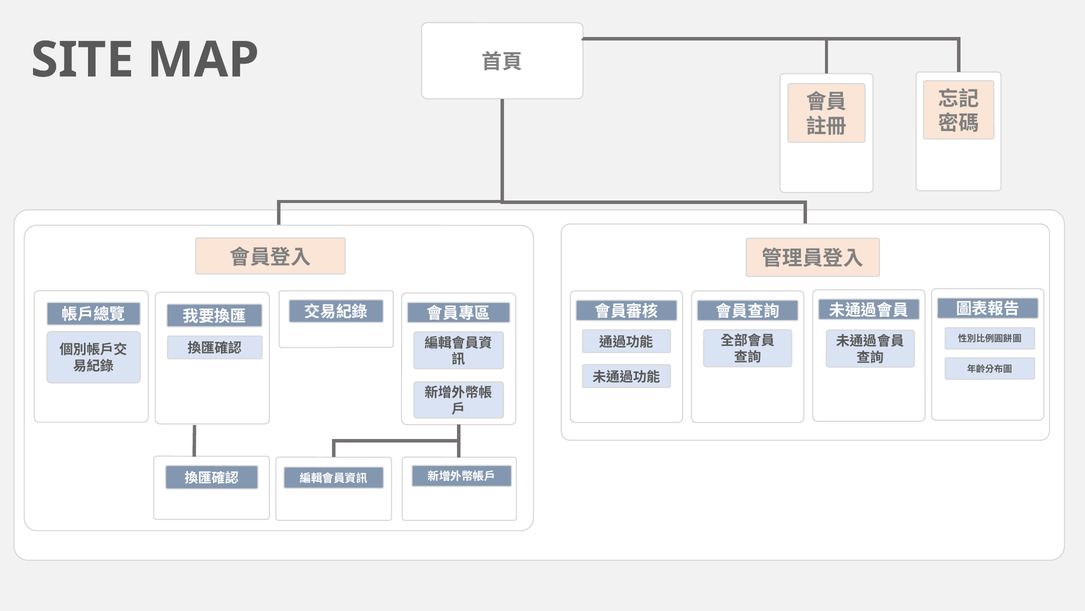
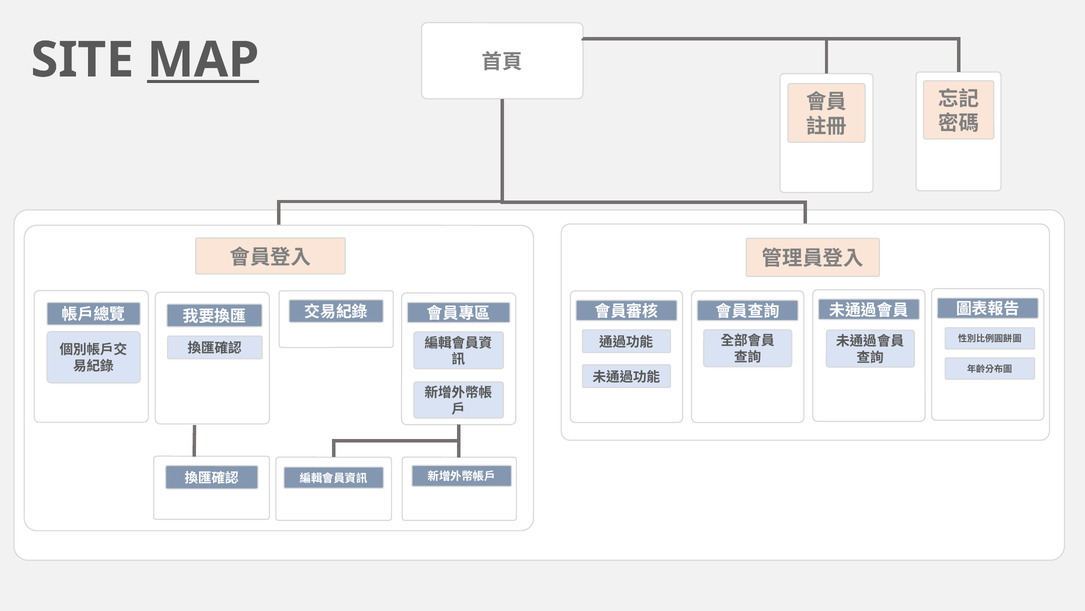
MAP underline: none -> present (203, 60)
